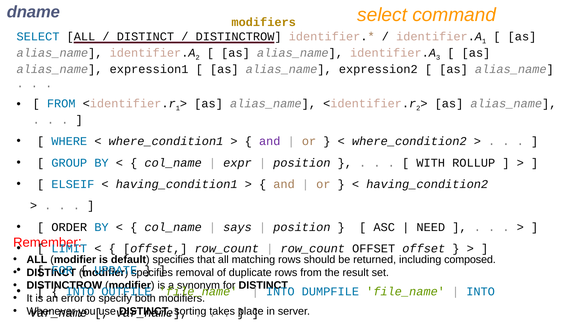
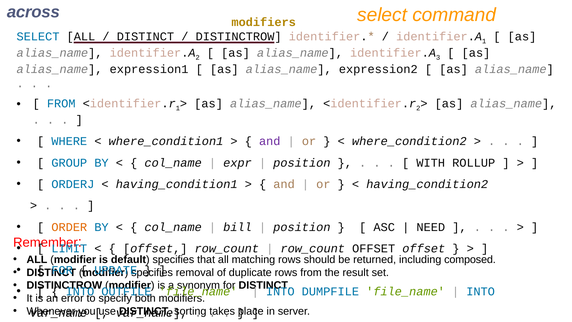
dname: dname -> across (33, 12)
ELSEIF: ELSEIF -> ORDERJ (73, 184)
ORDER colour: black -> orange (69, 227)
says: says -> bill (237, 227)
